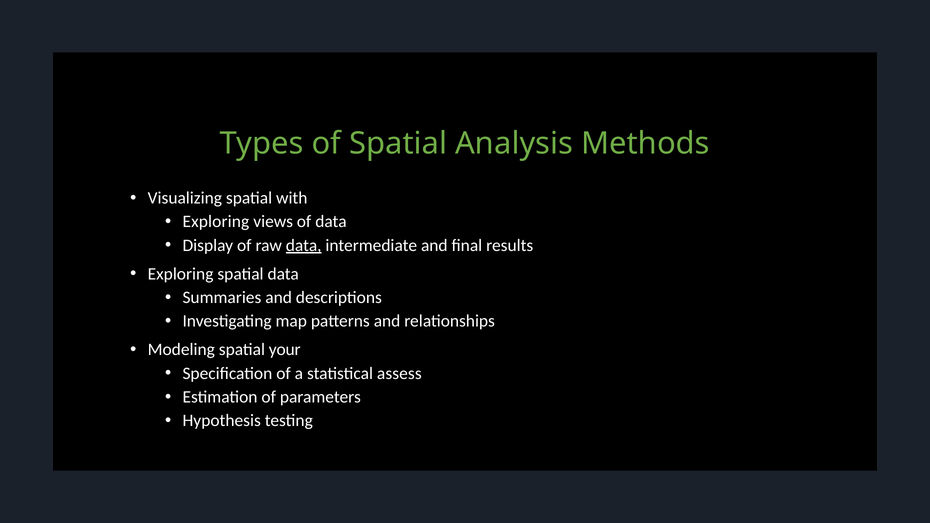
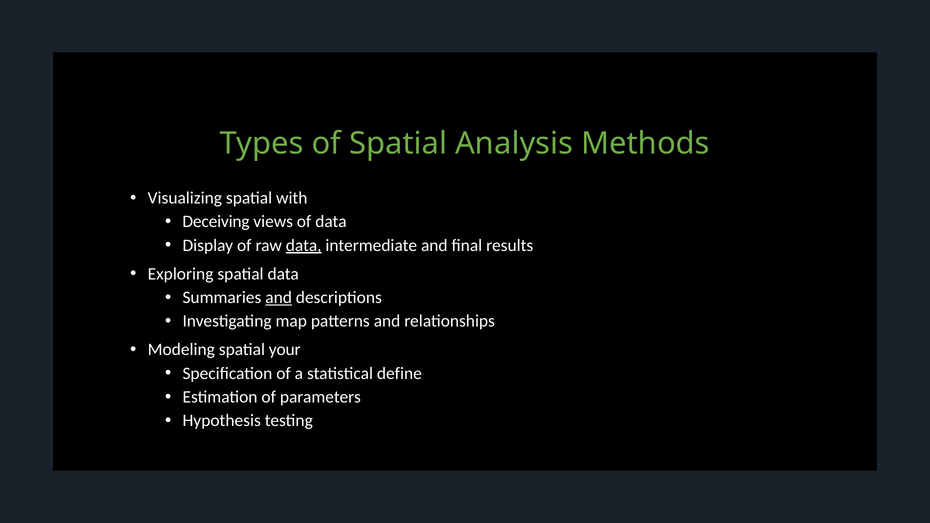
Exploring: Exploring -> Deceiving (216, 222)
and underline: none -> present (279, 298)
assess: assess -> define (399, 373)
